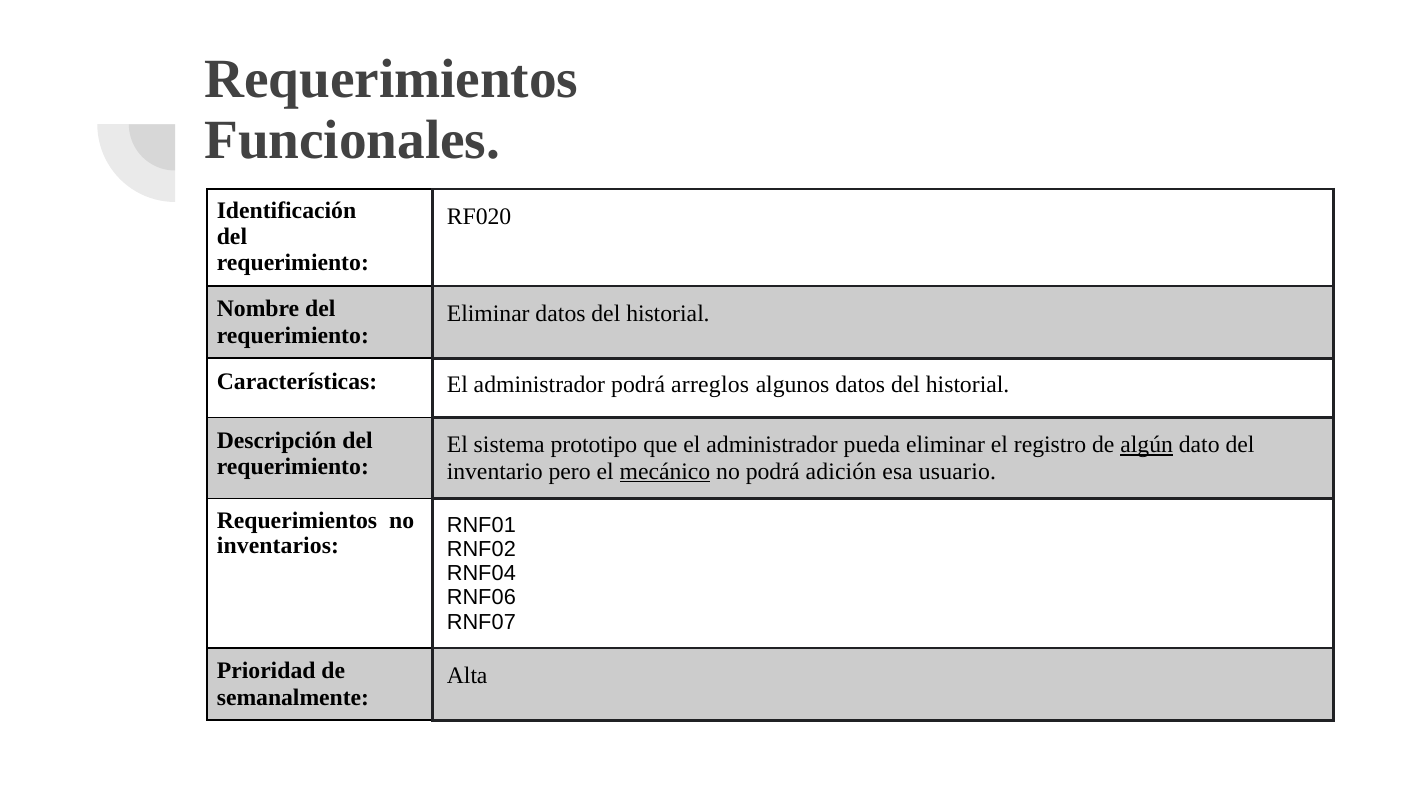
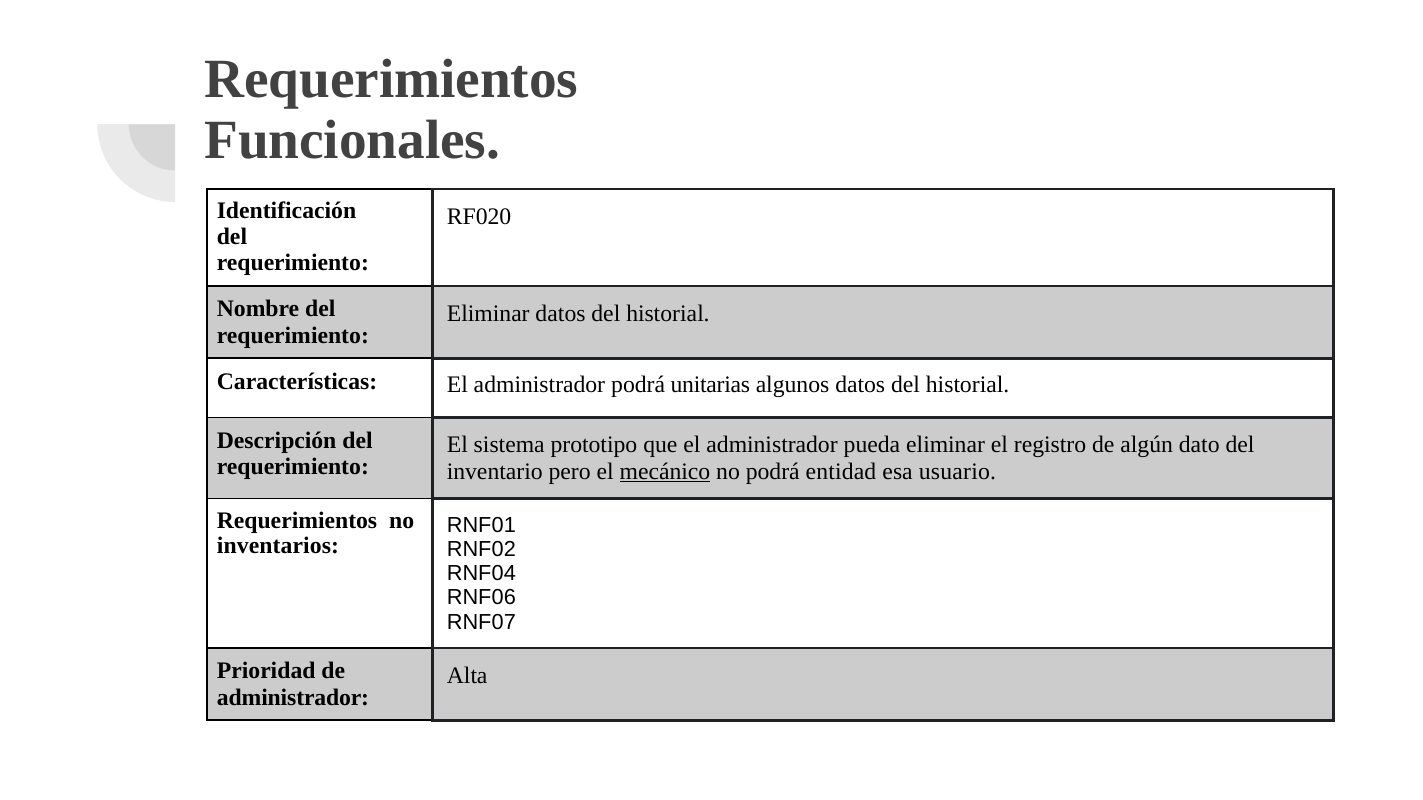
arreglos: arreglos -> unitarias (710, 385)
algún underline: present -> none (1147, 445)
adición: adición -> entidad (841, 472)
semanalmente: semanalmente -> administrador (293, 698)
